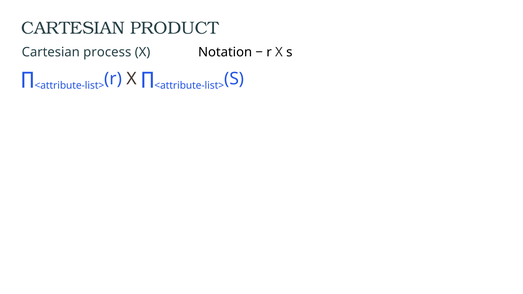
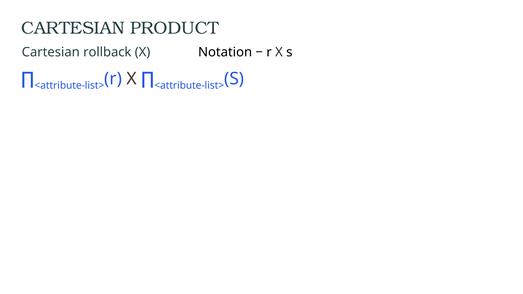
process: process -> rollback (107, 52)
